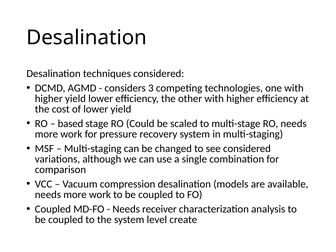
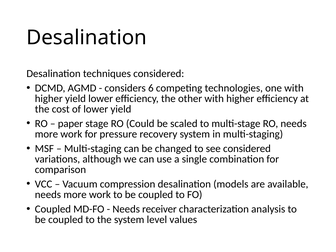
3: 3 -> 6 (151, 88)
based: based -> paper (70, 124)
create: create -> values (183, 220)
